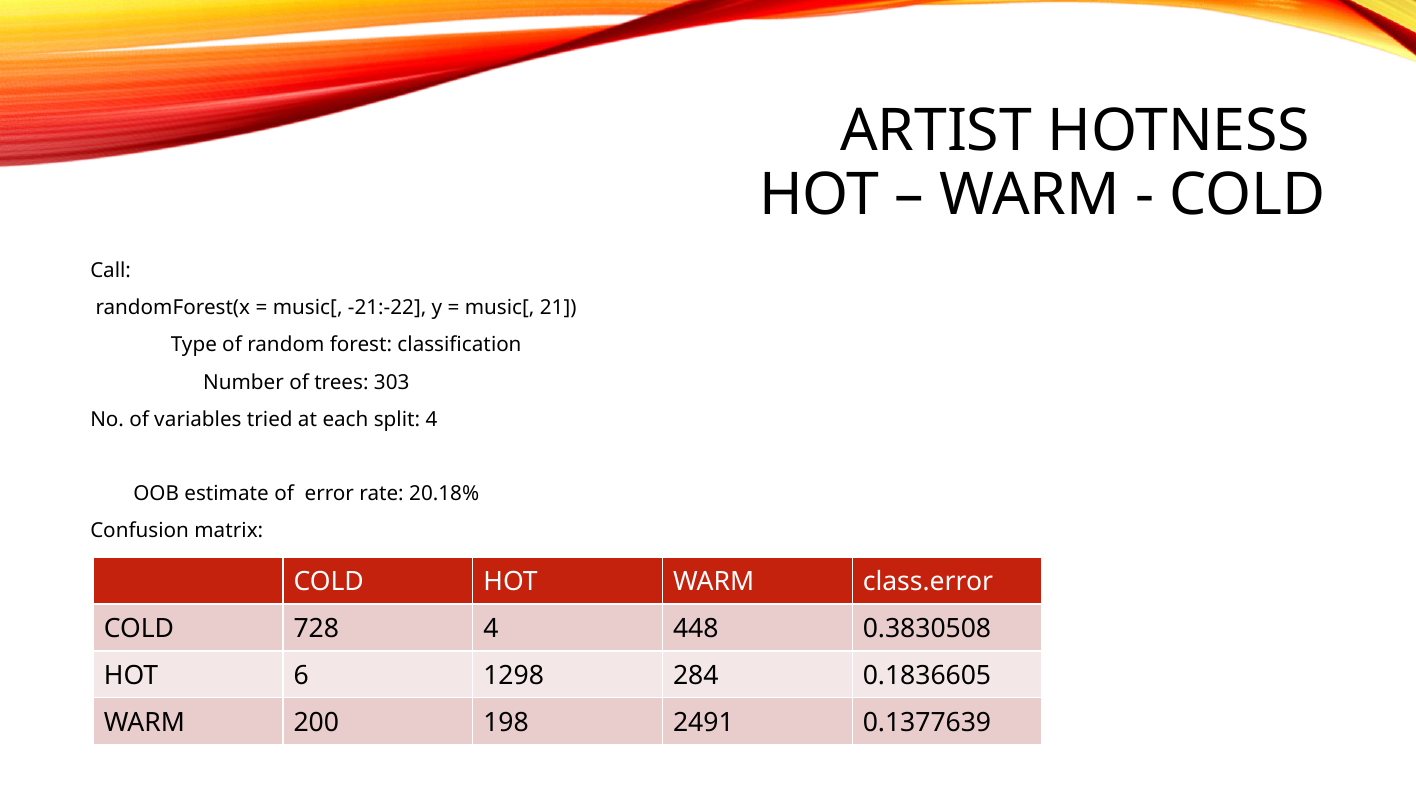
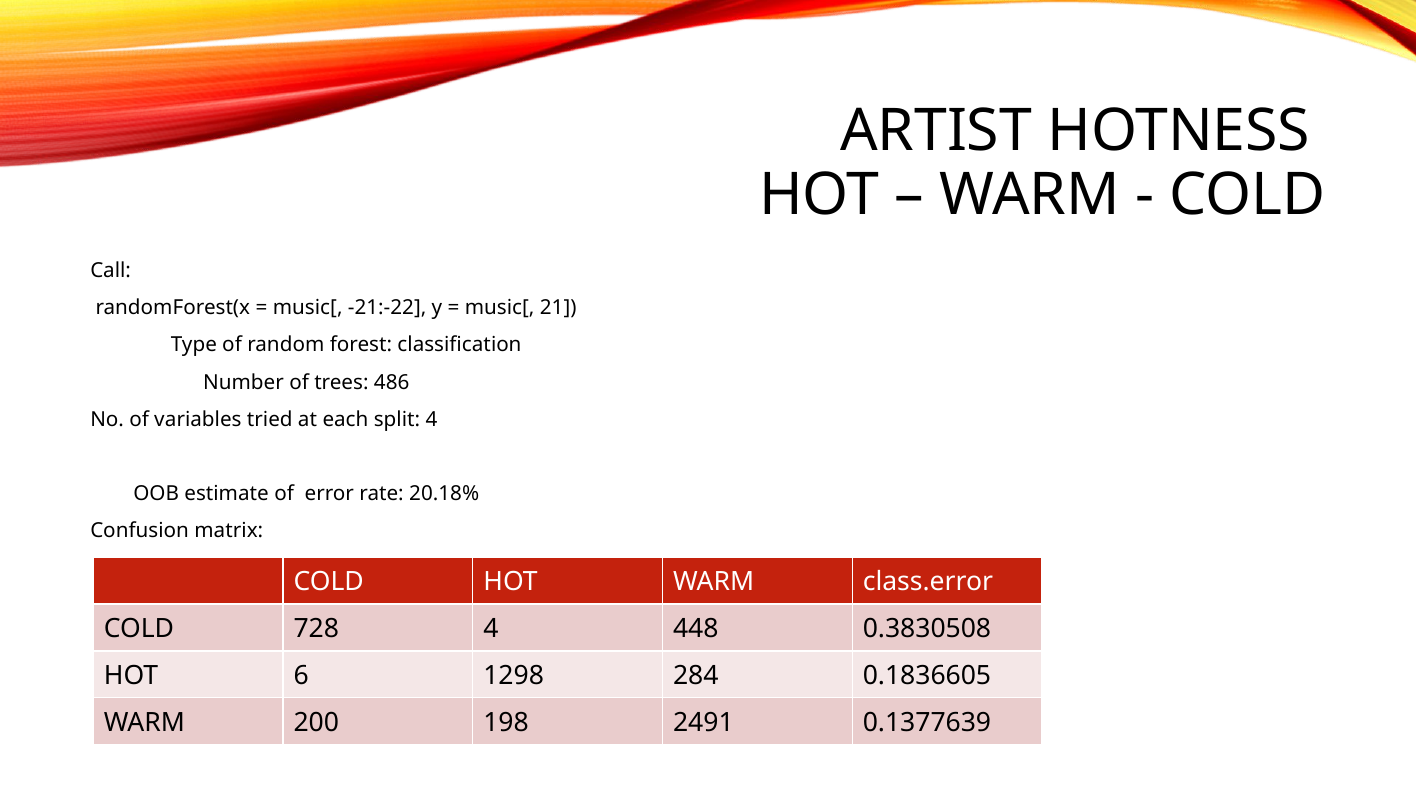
303: 303 -> 486 (392, 382)
